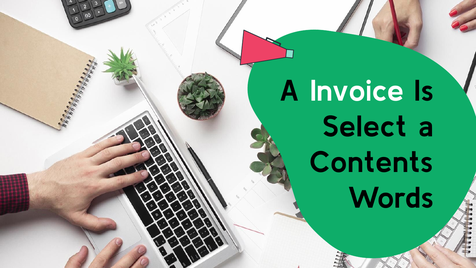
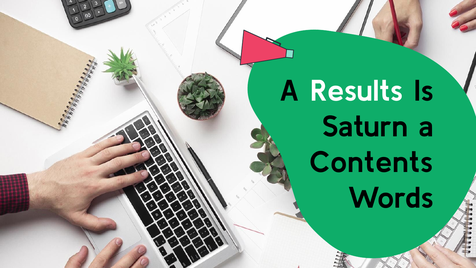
Invoice: Invoice -> Results (357, 91)
Select: Select -> Saturn (365, 126)
